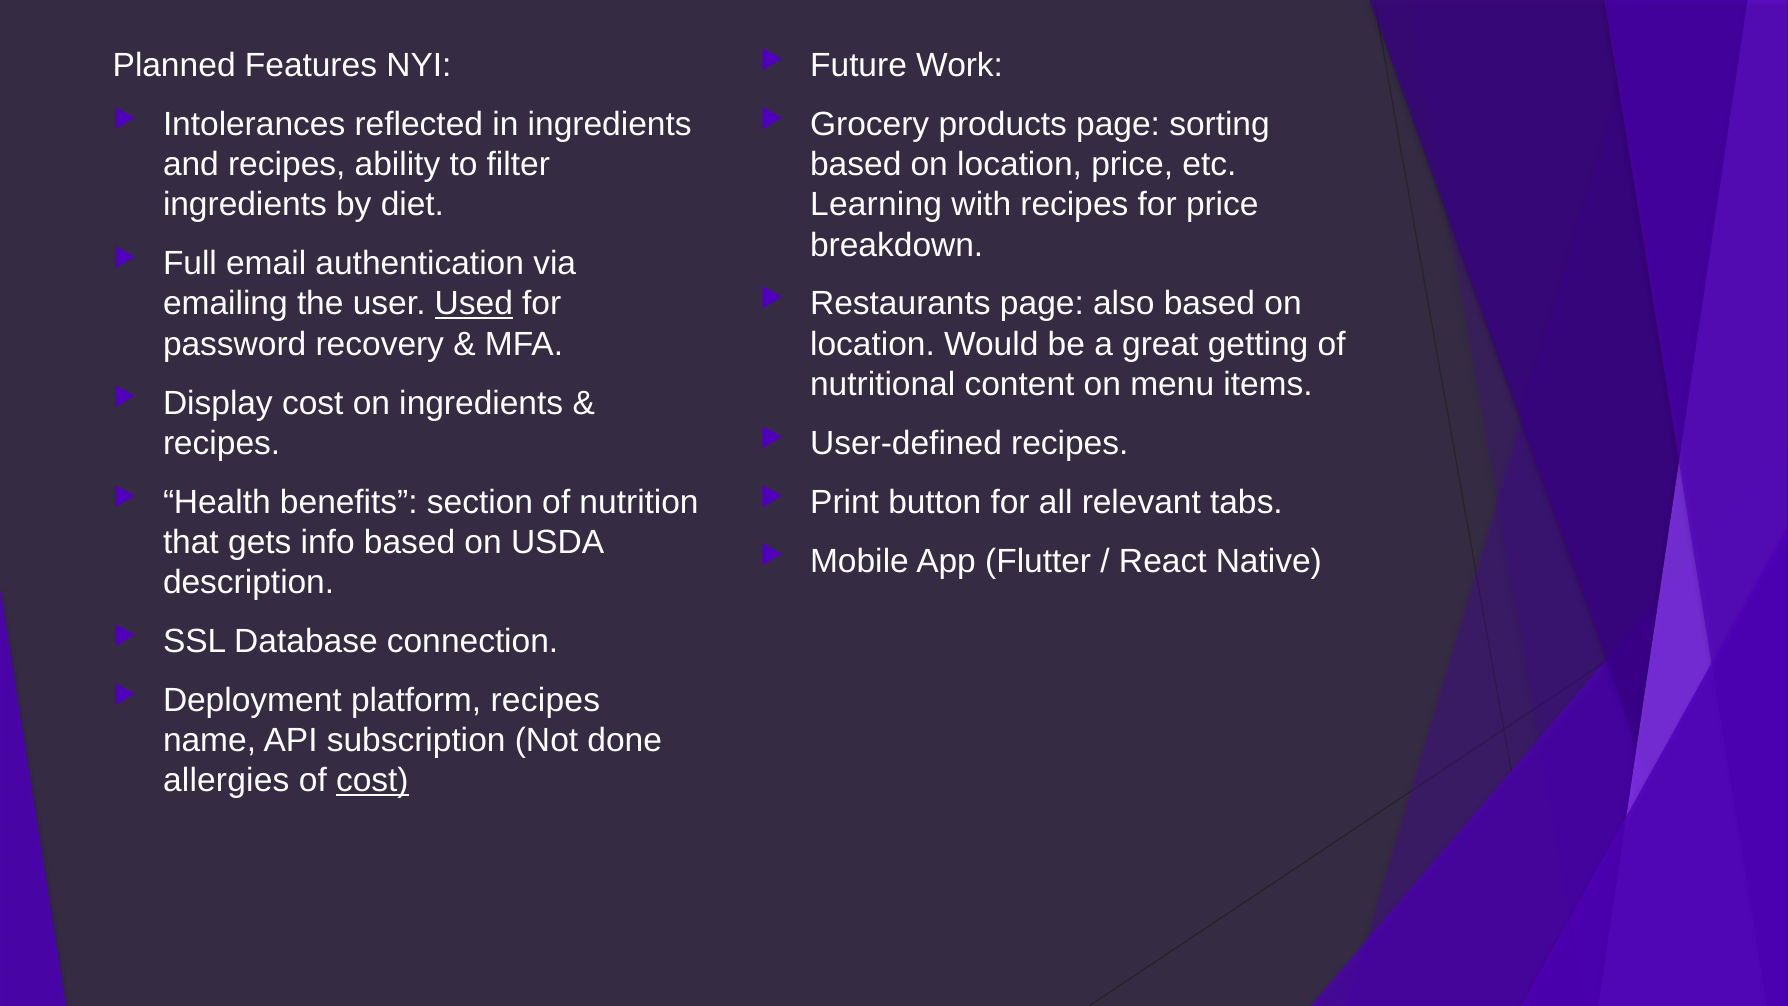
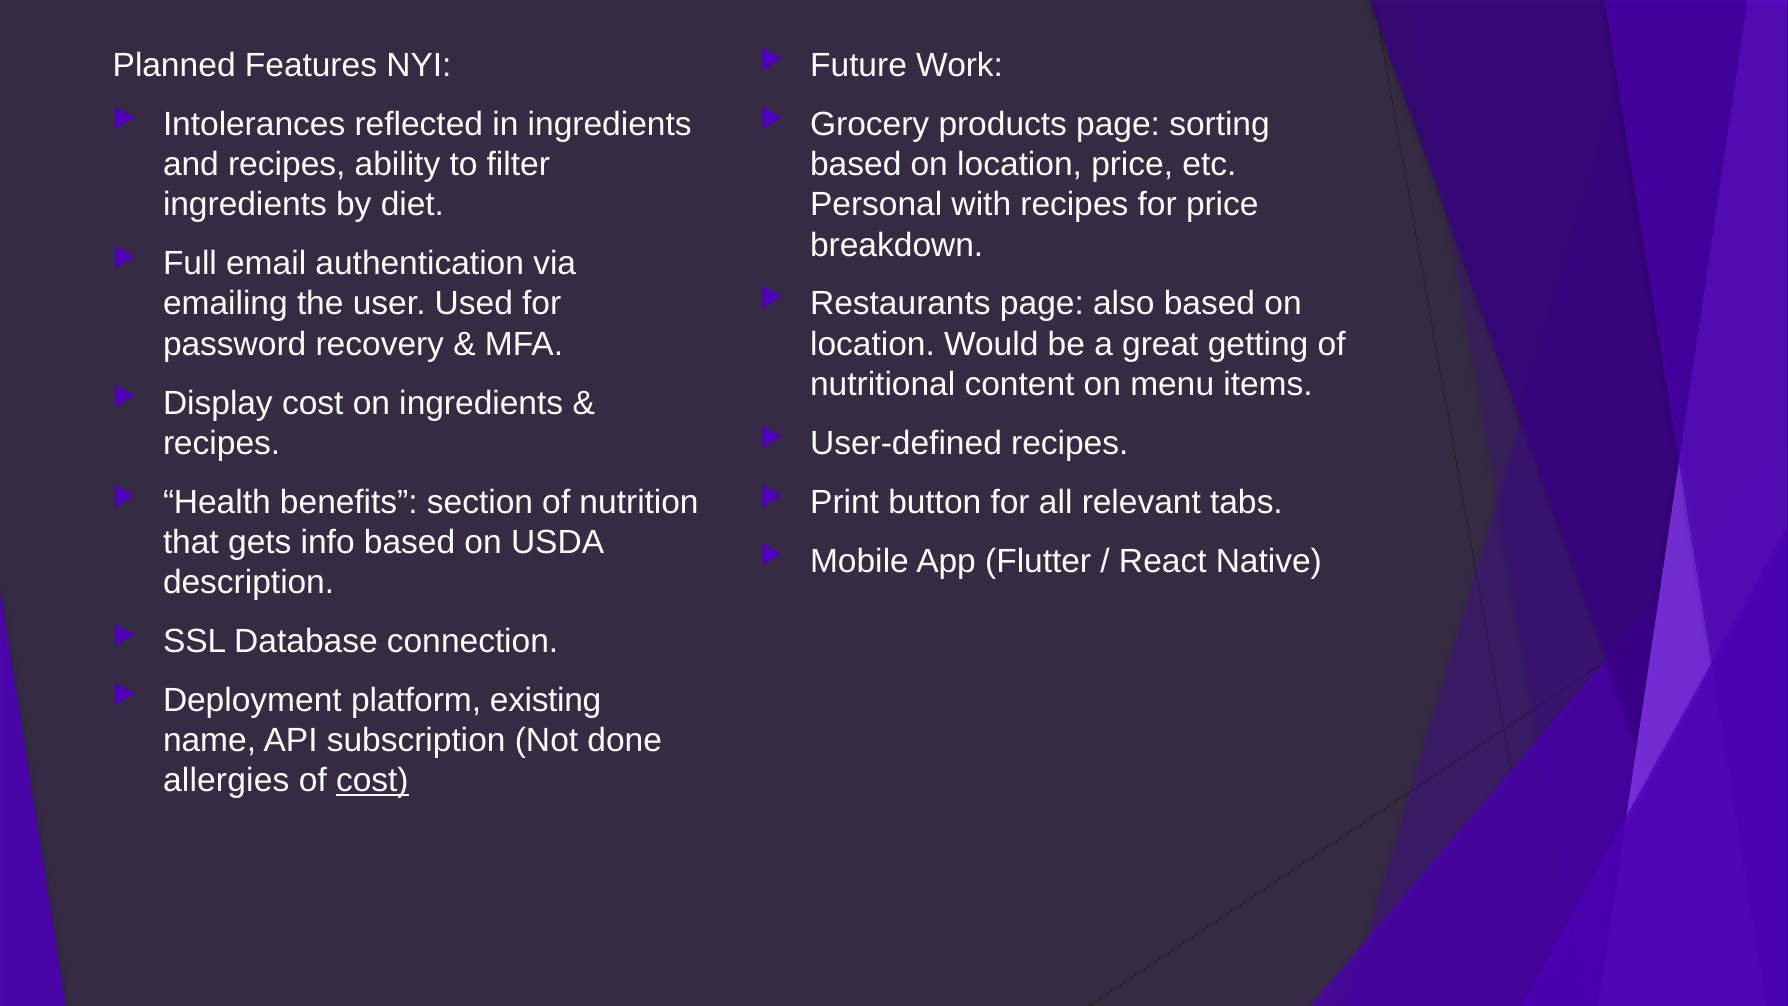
Learning: Learning -> Personal (876, 205)
Used underline: present -> none (474, 304)
platform recipes: recipes -> existing (546, 700)
